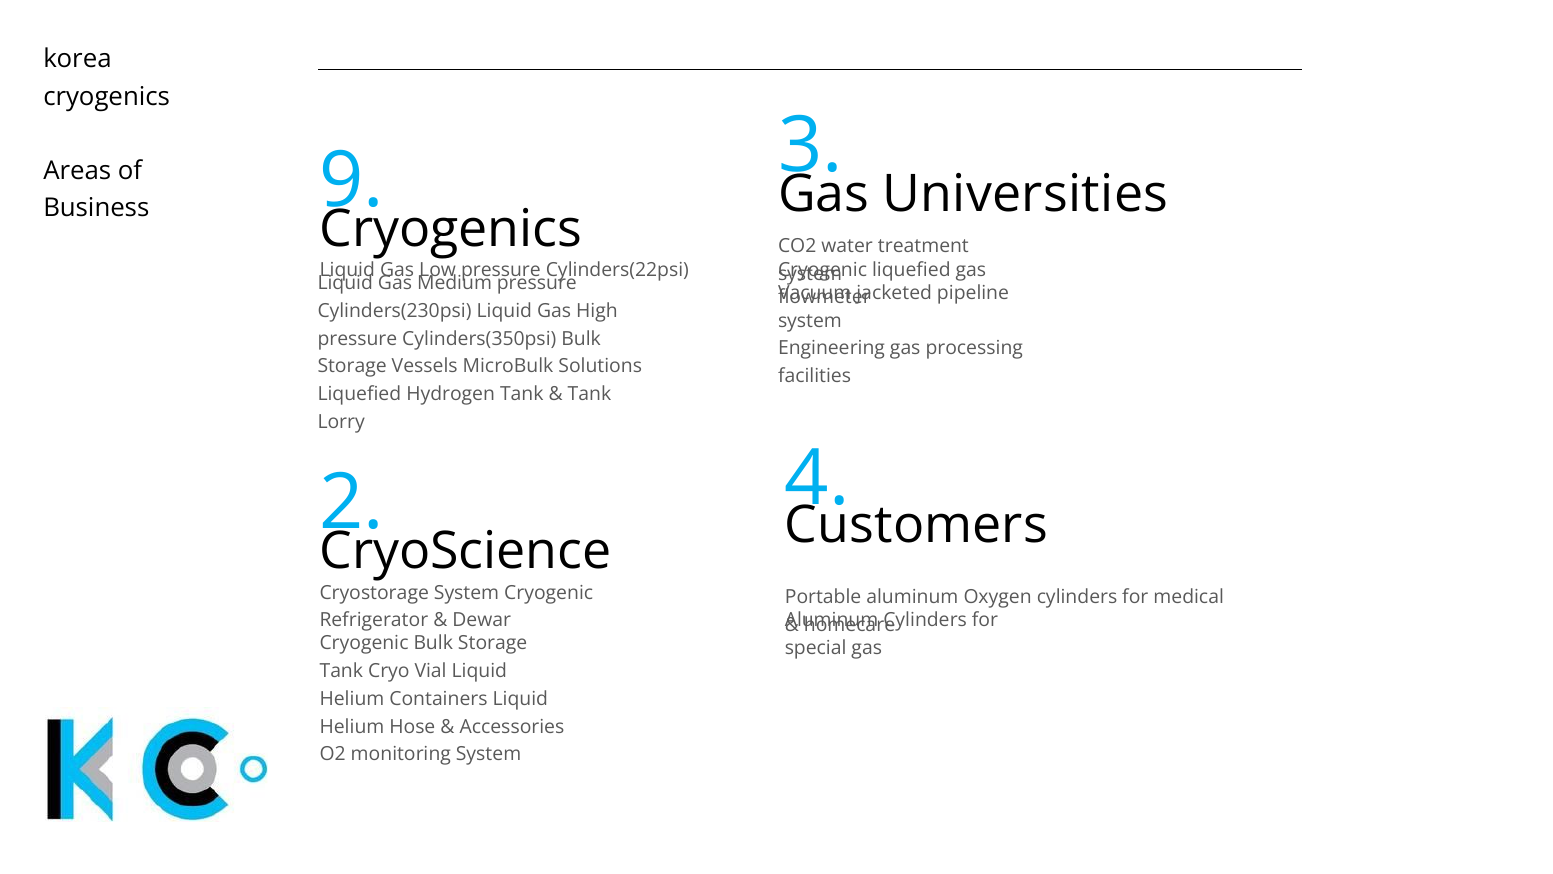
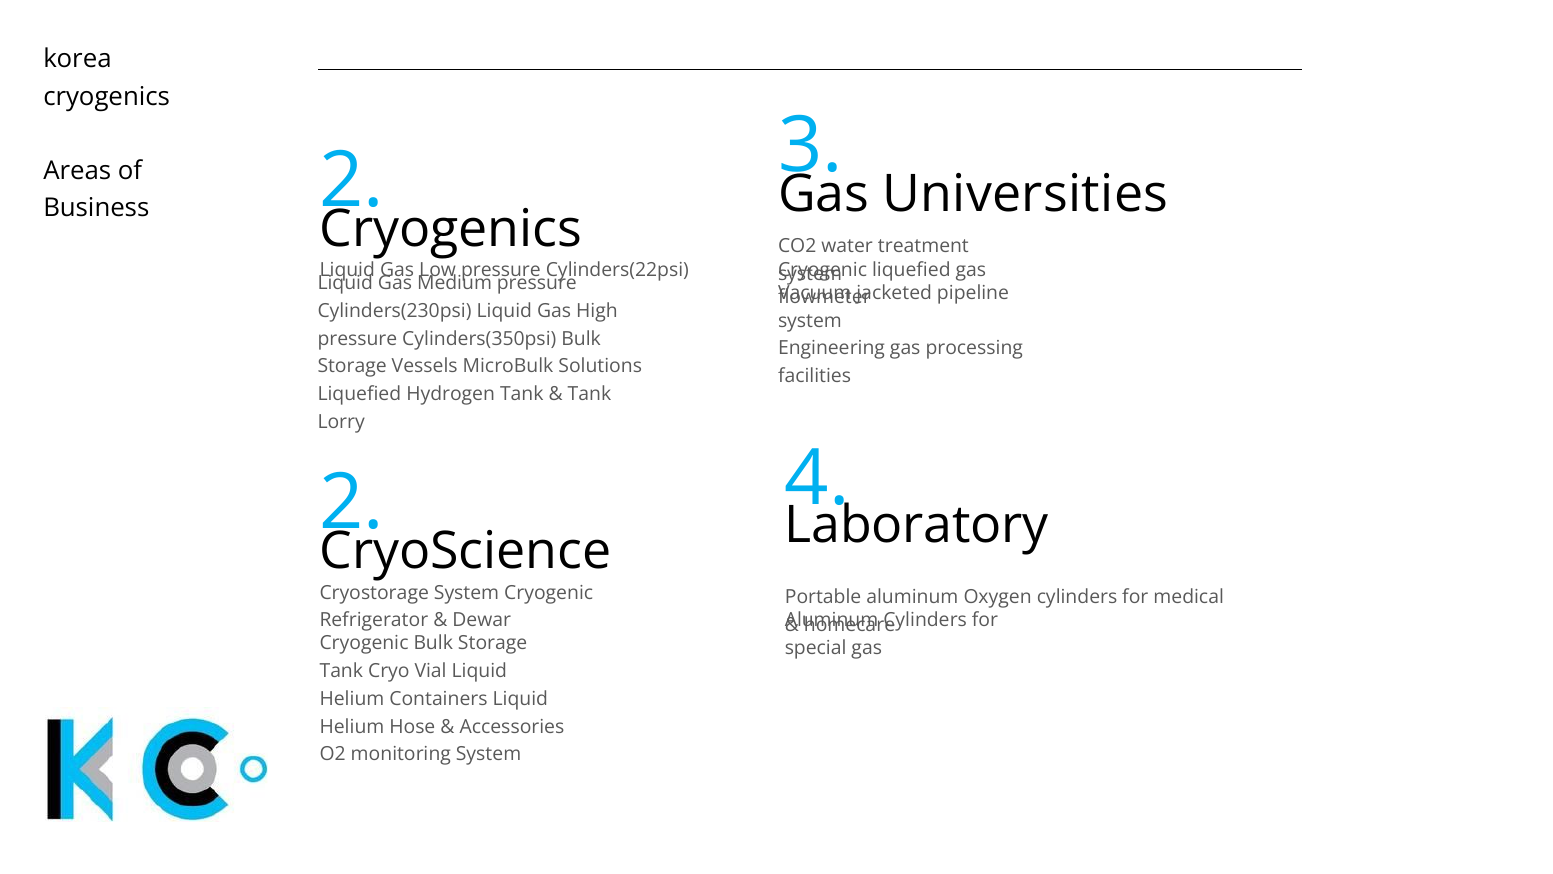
Business 9: 9 -> 2 (352, 180)
Customers: Customers -> Laboratory (916, 525)
